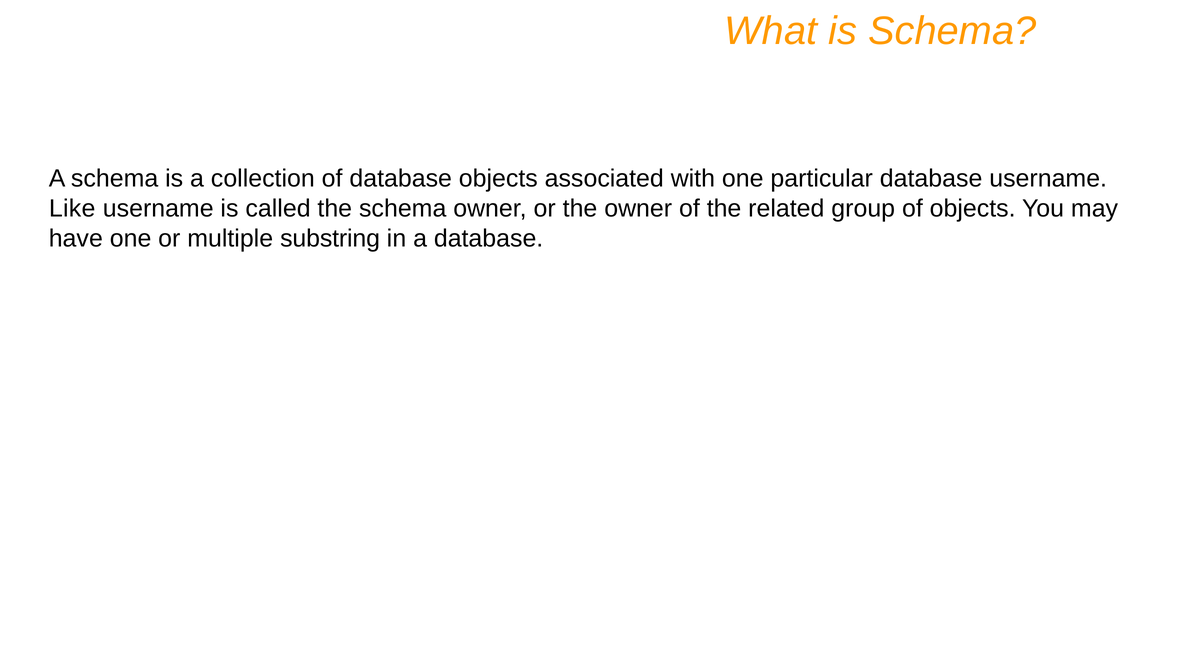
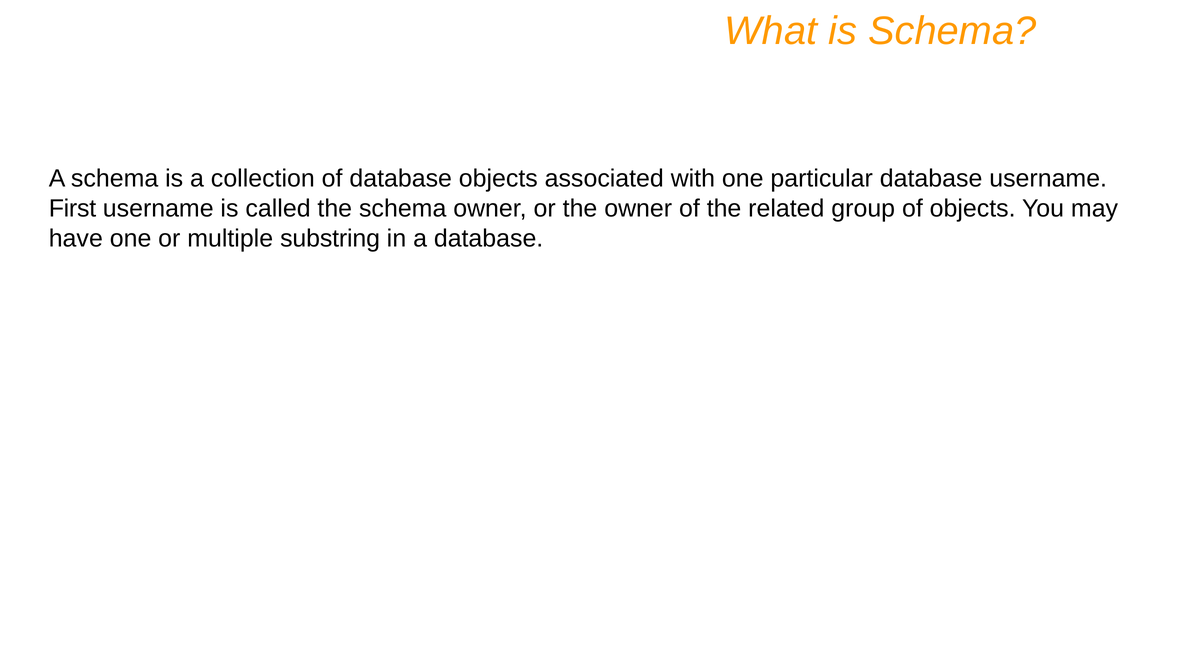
Like: Like -> First (72, 209)
